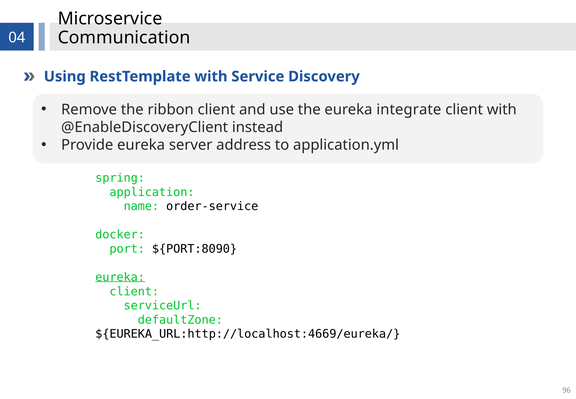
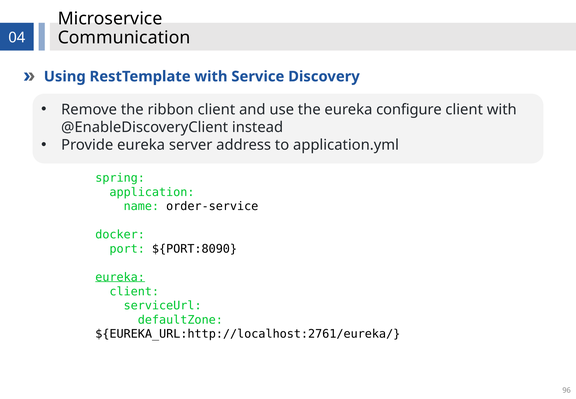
integrate: integrate -> configure (409, 110)
${EUREKA_URL:http://localhost:4669/eureka/: ${EUREKA_URL:http://localhost:4669/eureka/ -> ${EUREKA_URL:http://localhost:2761/eureka/ (248, 334)
